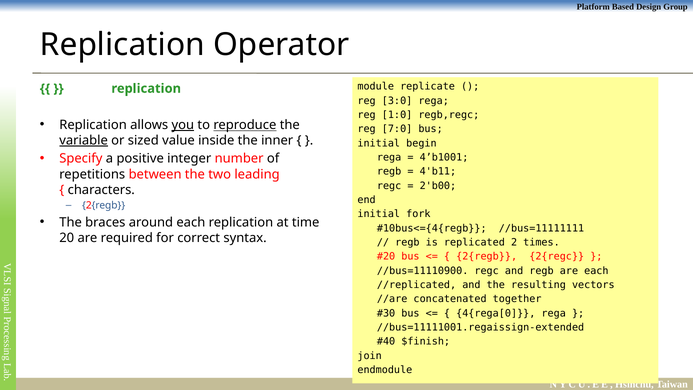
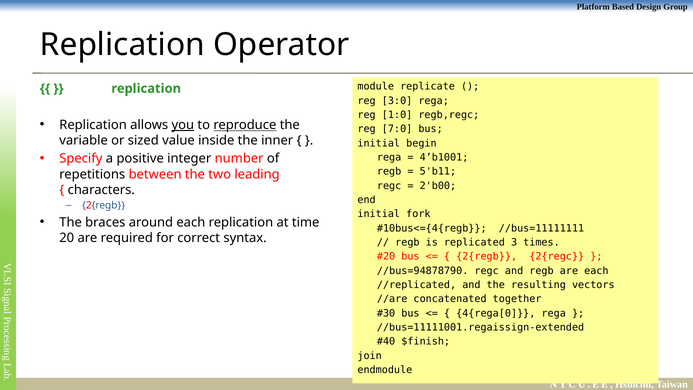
variable underline: present -> none (84, 140)
4'b11: 4'b11 -> 5'b11 (438, 171)
2: 2 -> 3 (514, 242)
//bus=11110900: //bus=11110900 -> //bus=94878790 (423, 271)
